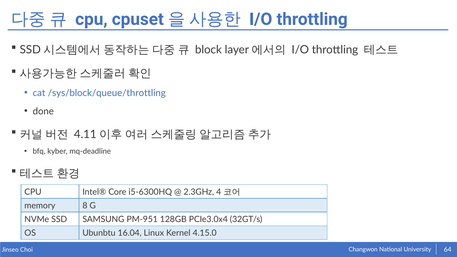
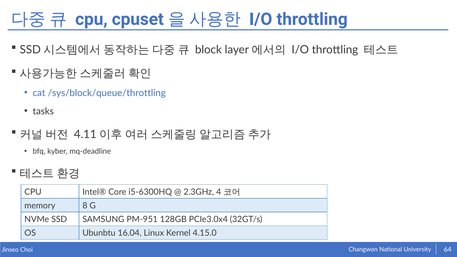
done: done -> tasks (43, 111)
